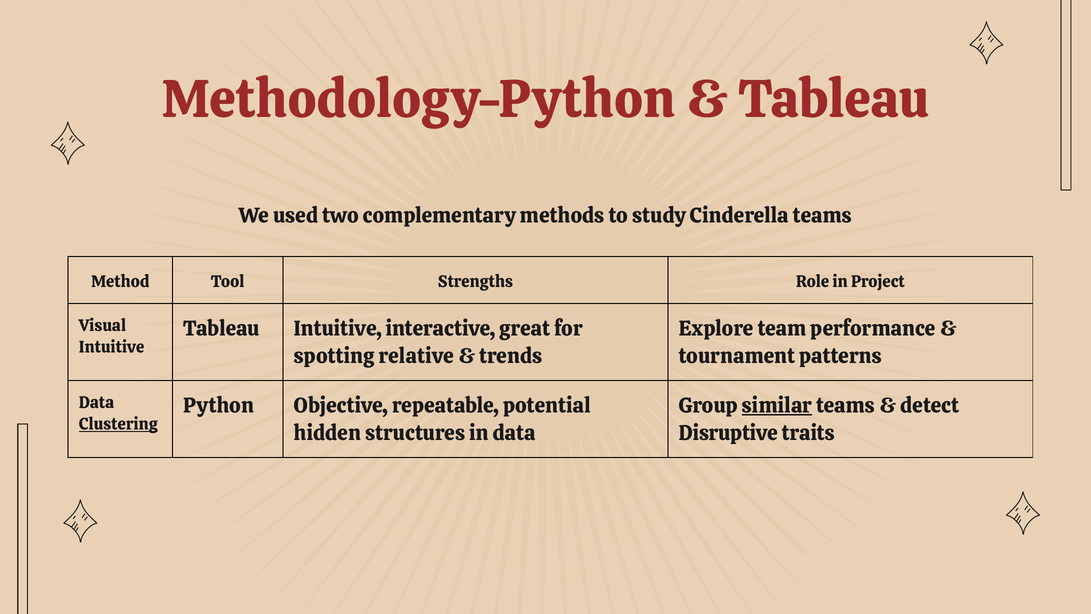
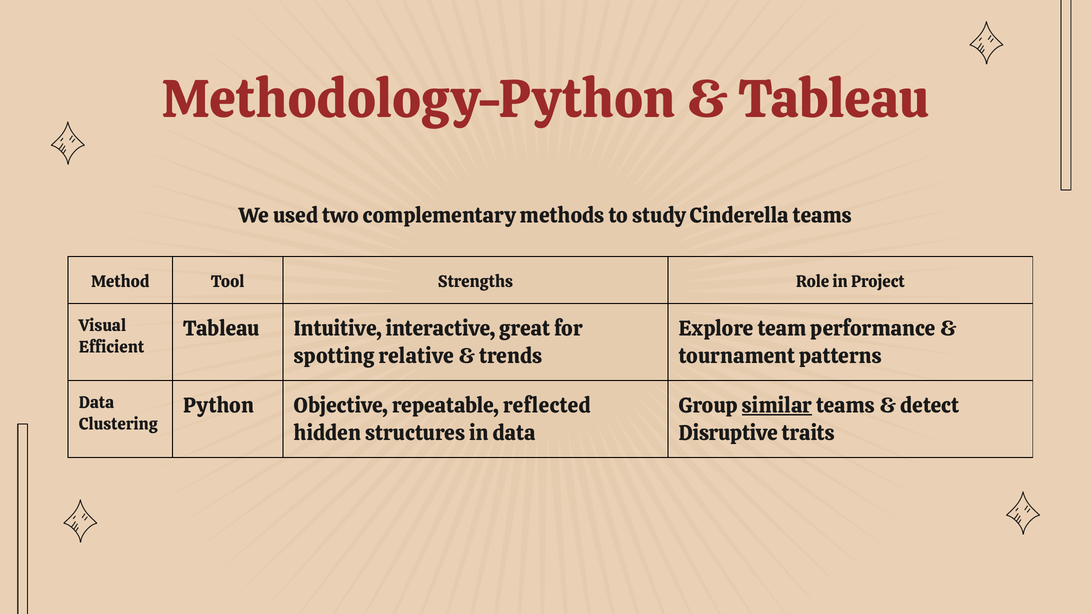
Intuitive: Intuitive -> Efficient (112, 347)
potential: potential -> reflected (547, 406)
Clustering underline: present -> none (118, 424)
